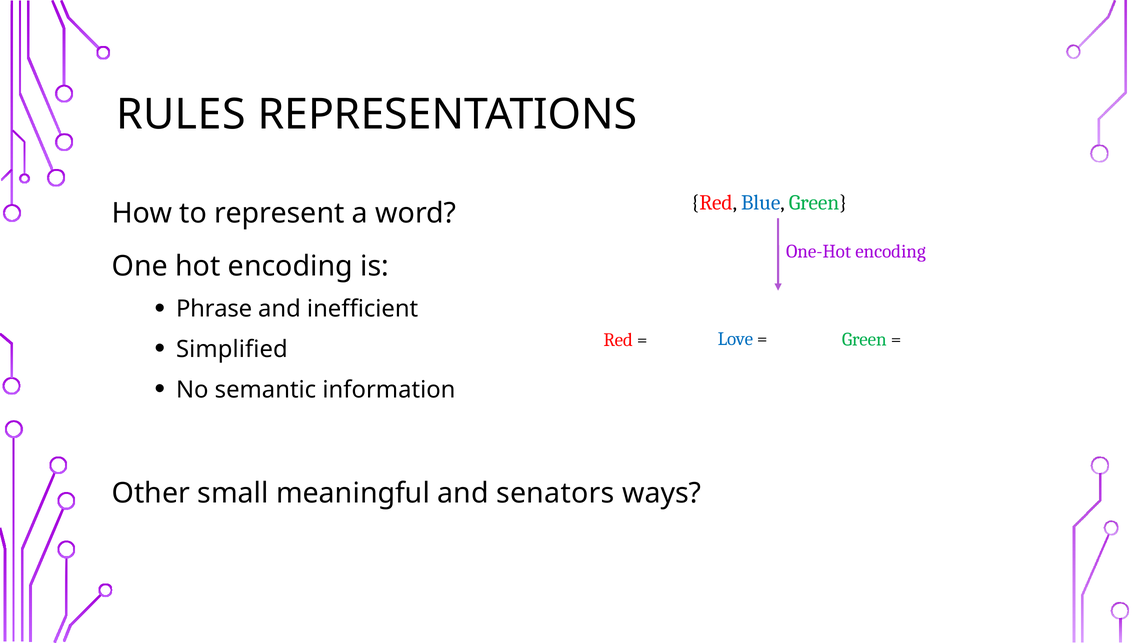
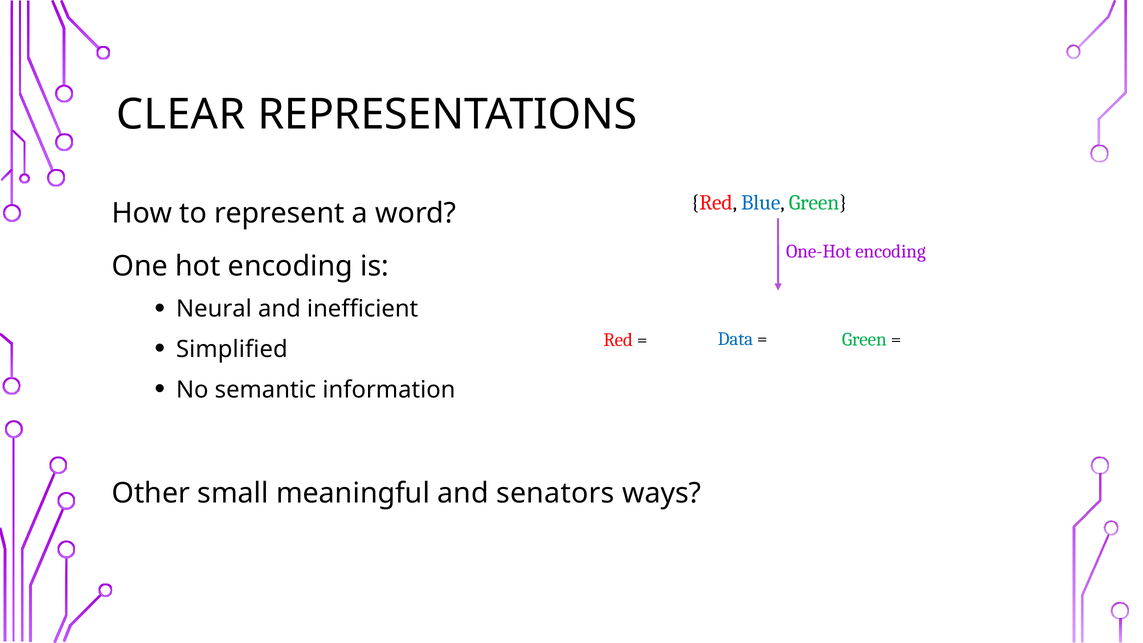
RULES: RULES -> CLEAR (181, 114)
Phrase: Phrase -> Neural (214, 309)
Love: Love -> Data (735, 339)
